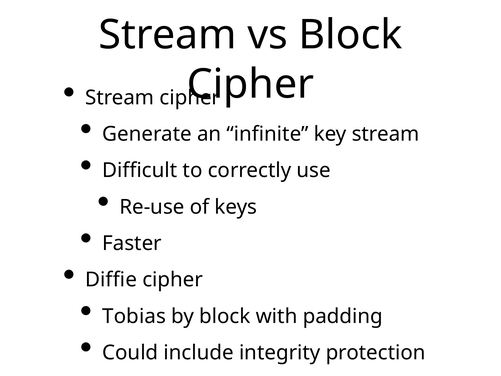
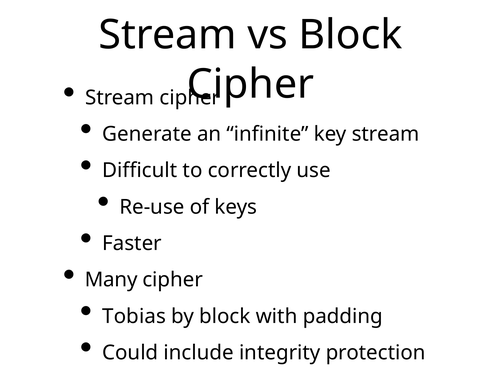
Diffie: Diffie -> Many (111, 280)
